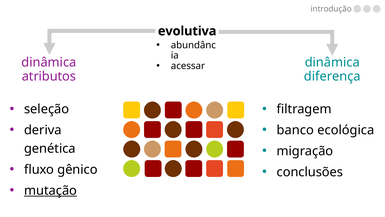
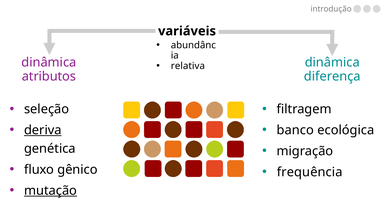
evolutiva: evolutiva -> variáveis (187, 31)
acessar: acessar -> relativa (188, 66)
deriva underline: none -> present (43, 130)
conclusões: conclusões -> frequência (310, 172)
